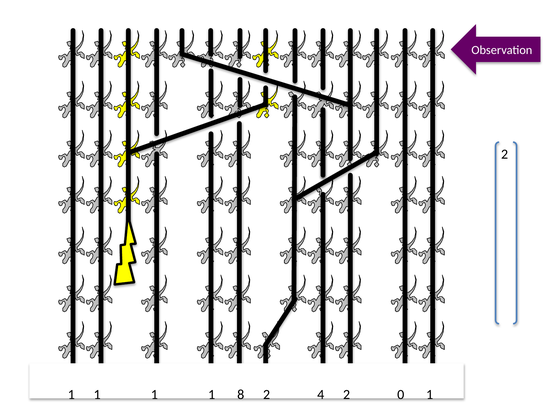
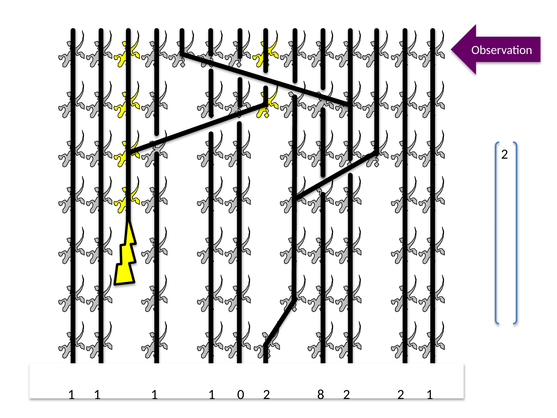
8: 8 -> 0 (241, 394)
4: 4 -> 8 (321, 394)
2 0: 0 -> 2 (401, 394)
